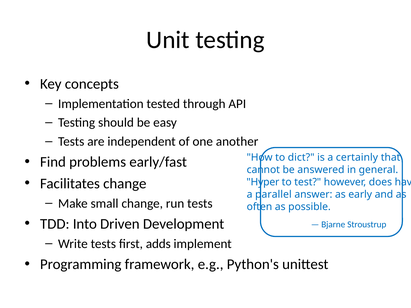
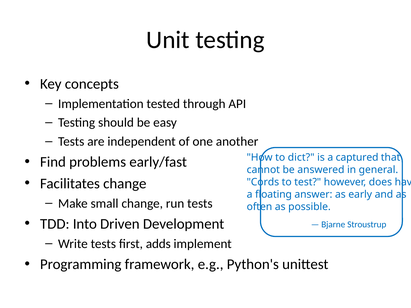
certainly: certainly -> captured (357, 158)
Hyper: Hyper -> Cords (263, 182)
parallel: parallel -> floating (273, 195)
